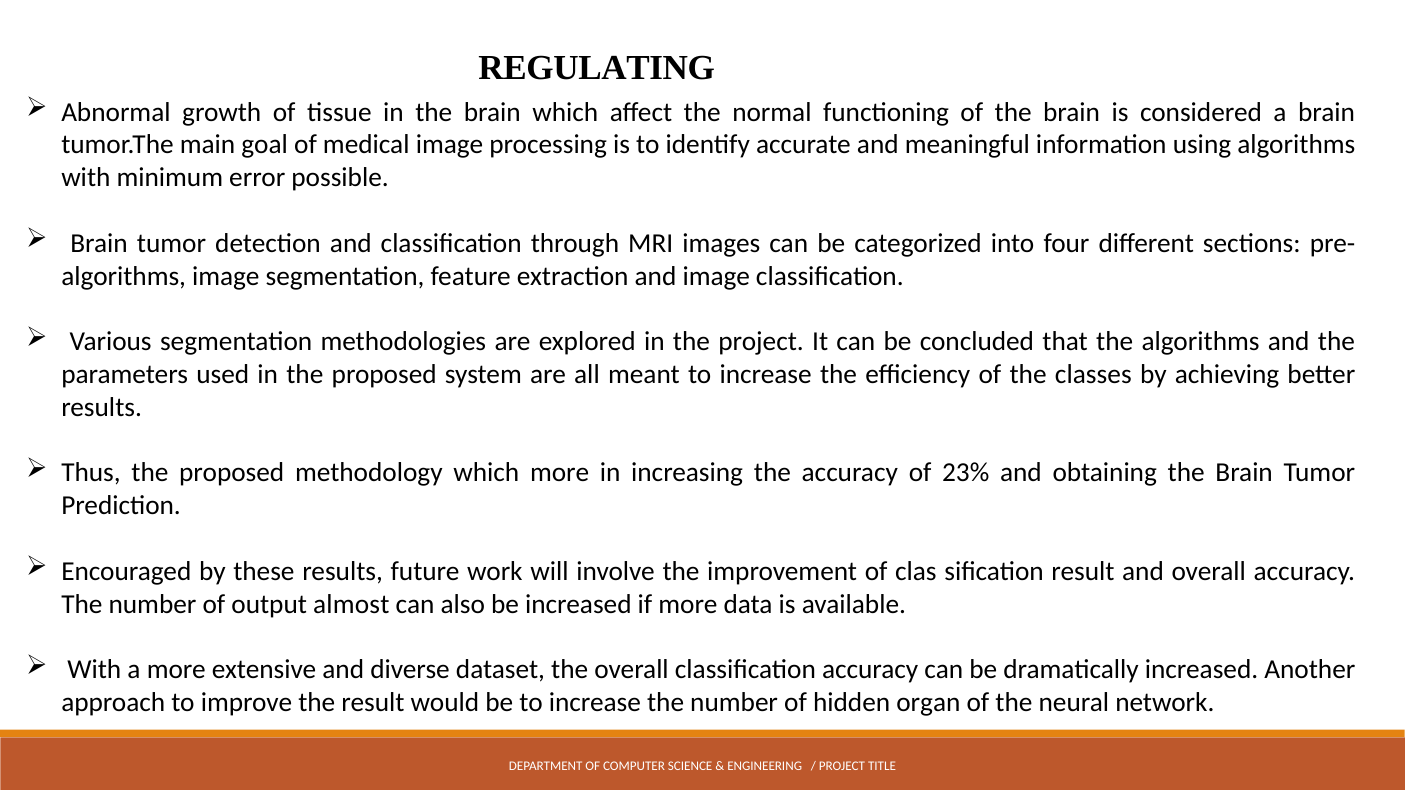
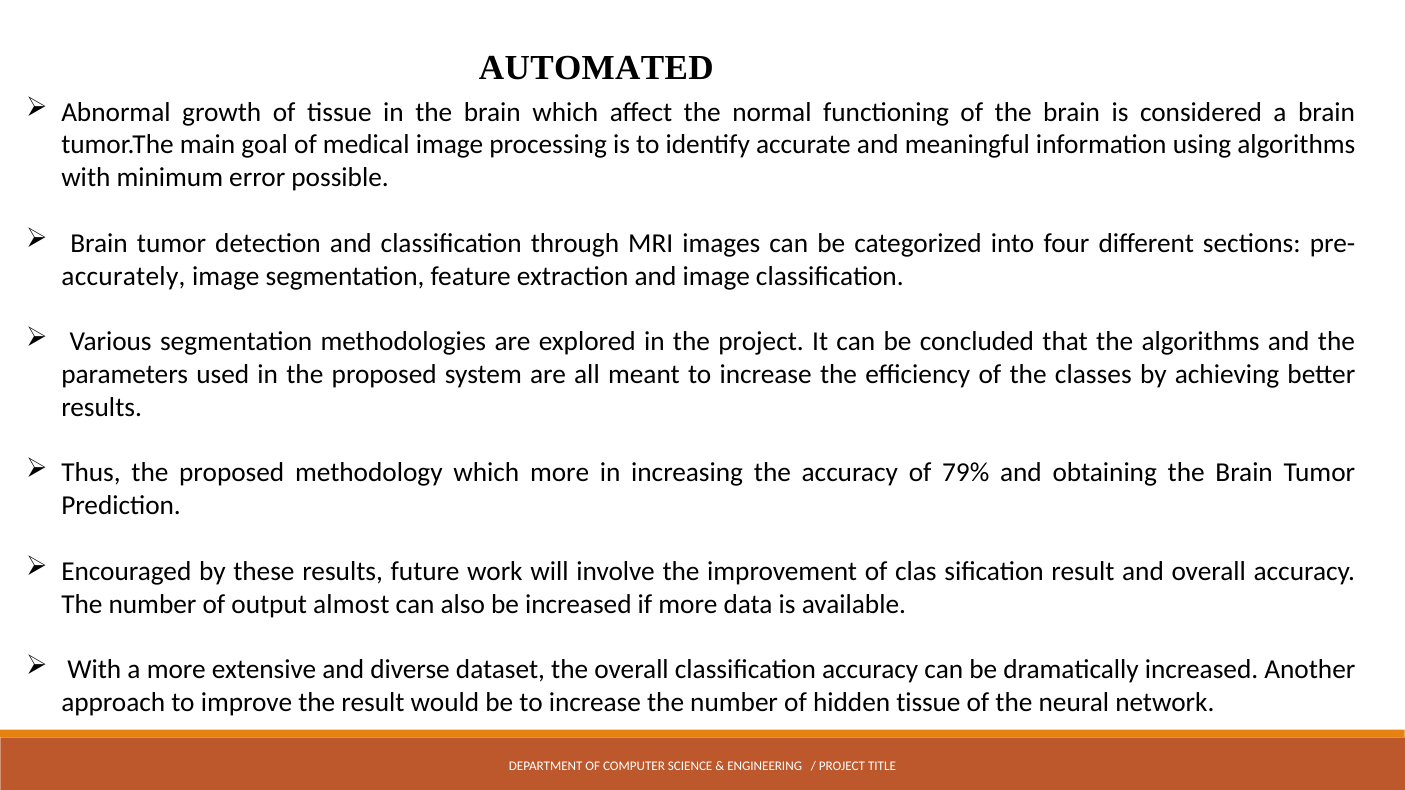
REGULATING: REGULATING -> AUTOMATED (596, 68)
algorithms: algorithms -> accurately (123, 276)
23%: 23% -> 79% (966, 473)
hidden organ: organ -> tissue (928, 703)
